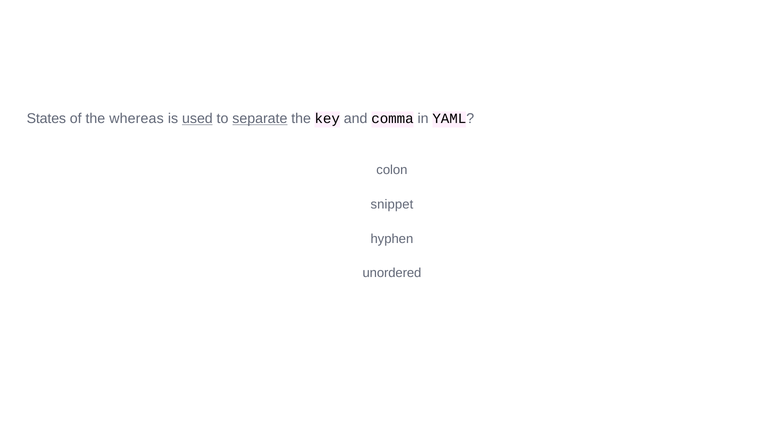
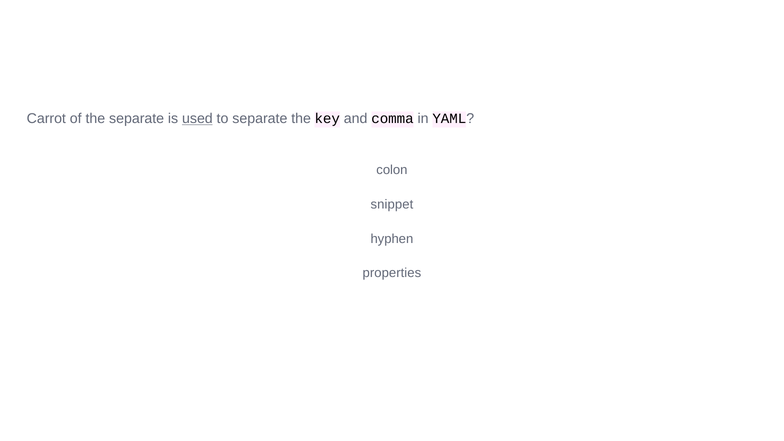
States: States -> Carrot (46, 119)
the whereas: whereas -> separate (137, 119)
separate underline: present -> none (260, 119)
unordered: unordered -> properties (392, 273)
